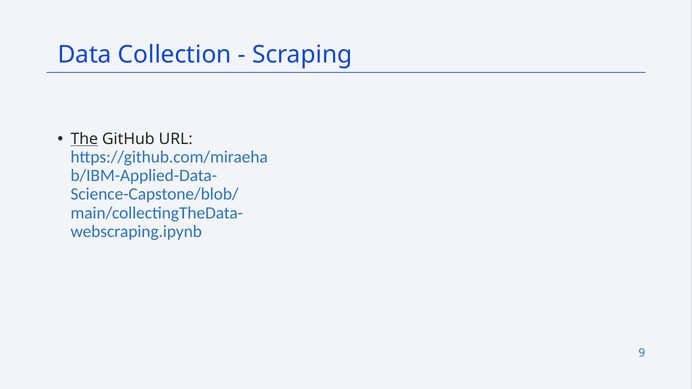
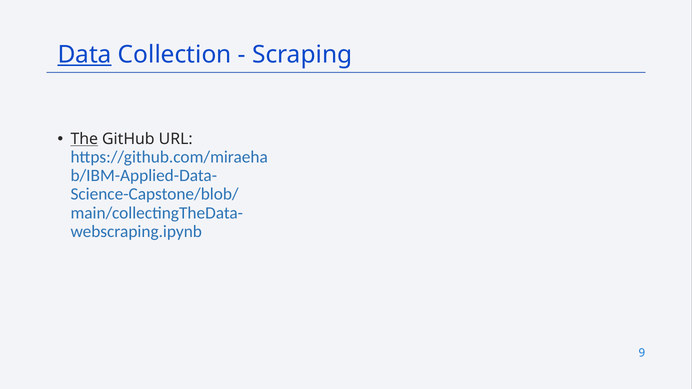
Data underline: none -> present (85, 55)
